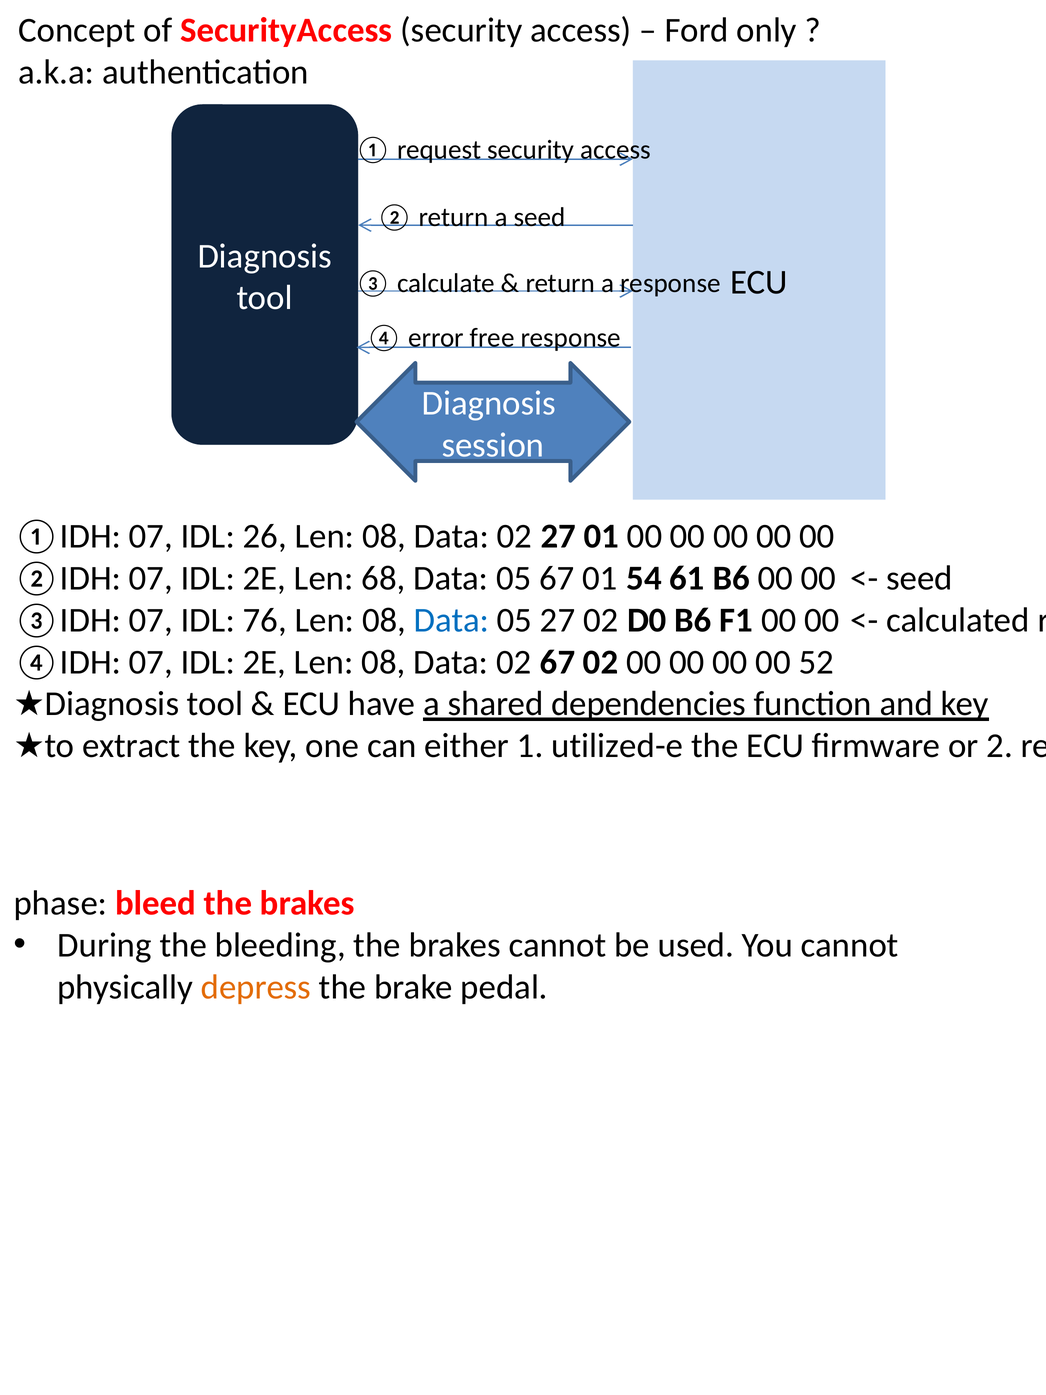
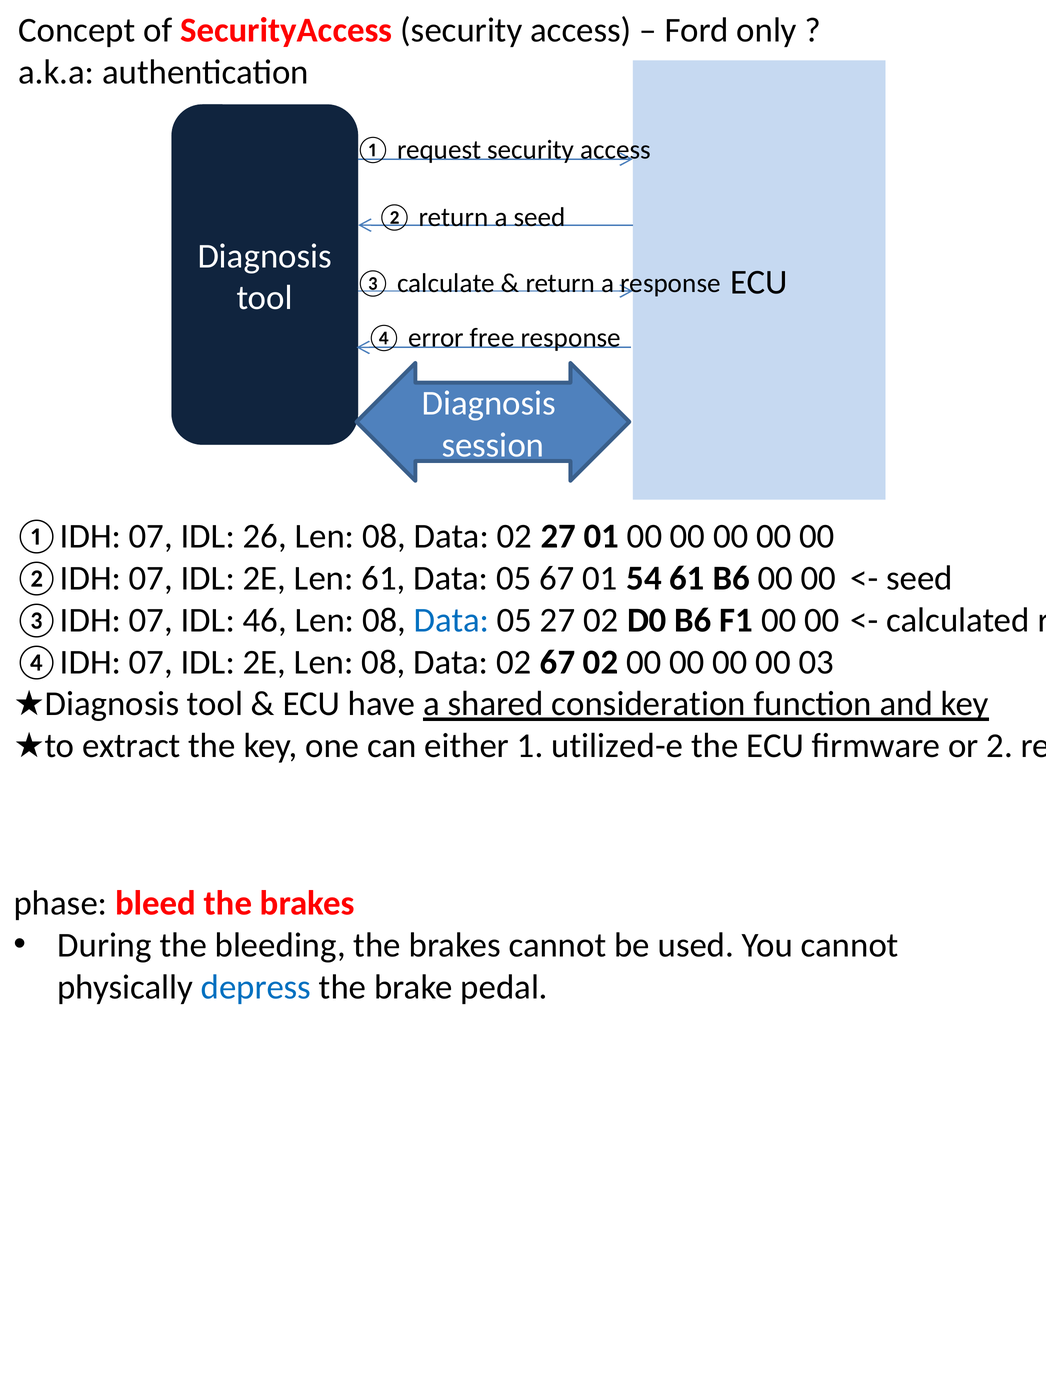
Len 68: 68 -> 61 (383, 578)
76: 76 -> 46 (265, 620)
52: 52 -> 03 (816, 662)
dependencies: dependencies -> consideration (649, 704)
depress colour: orange -> blue (256, 987)
